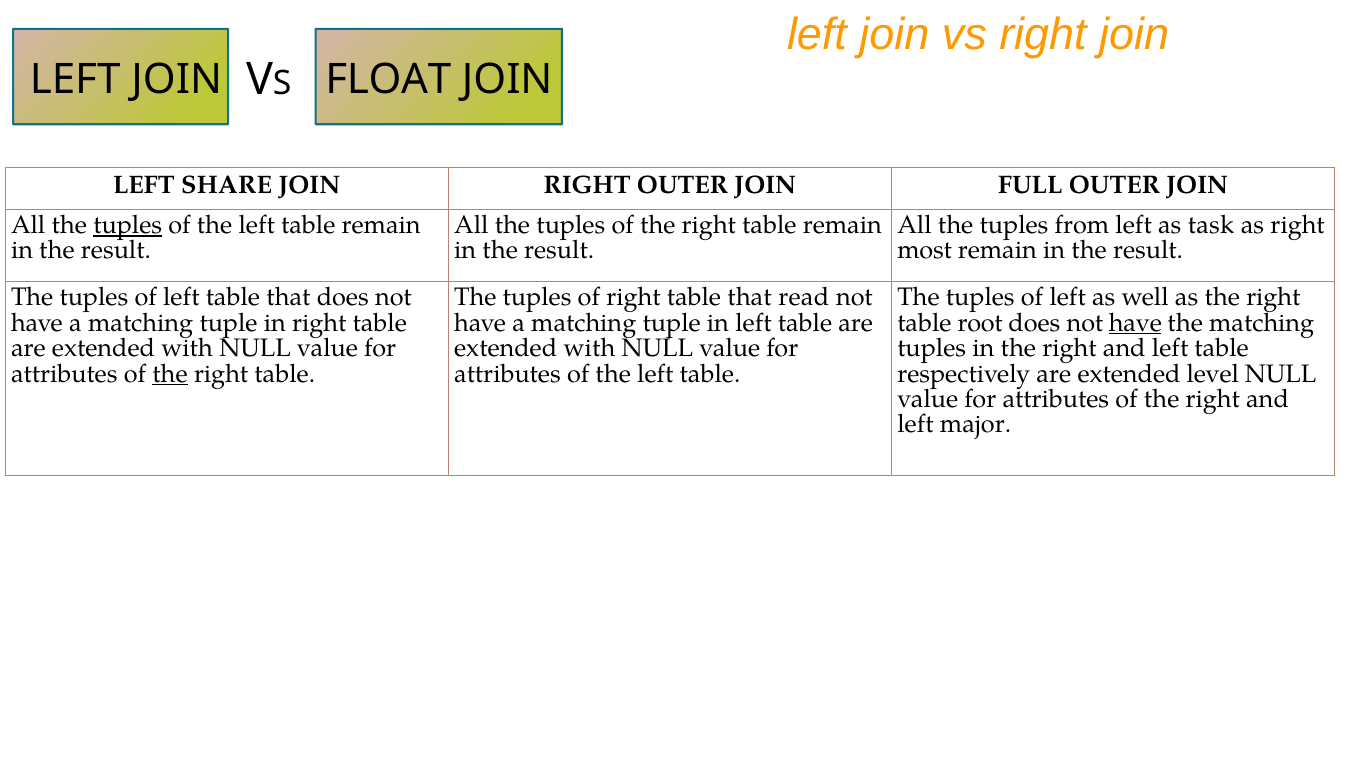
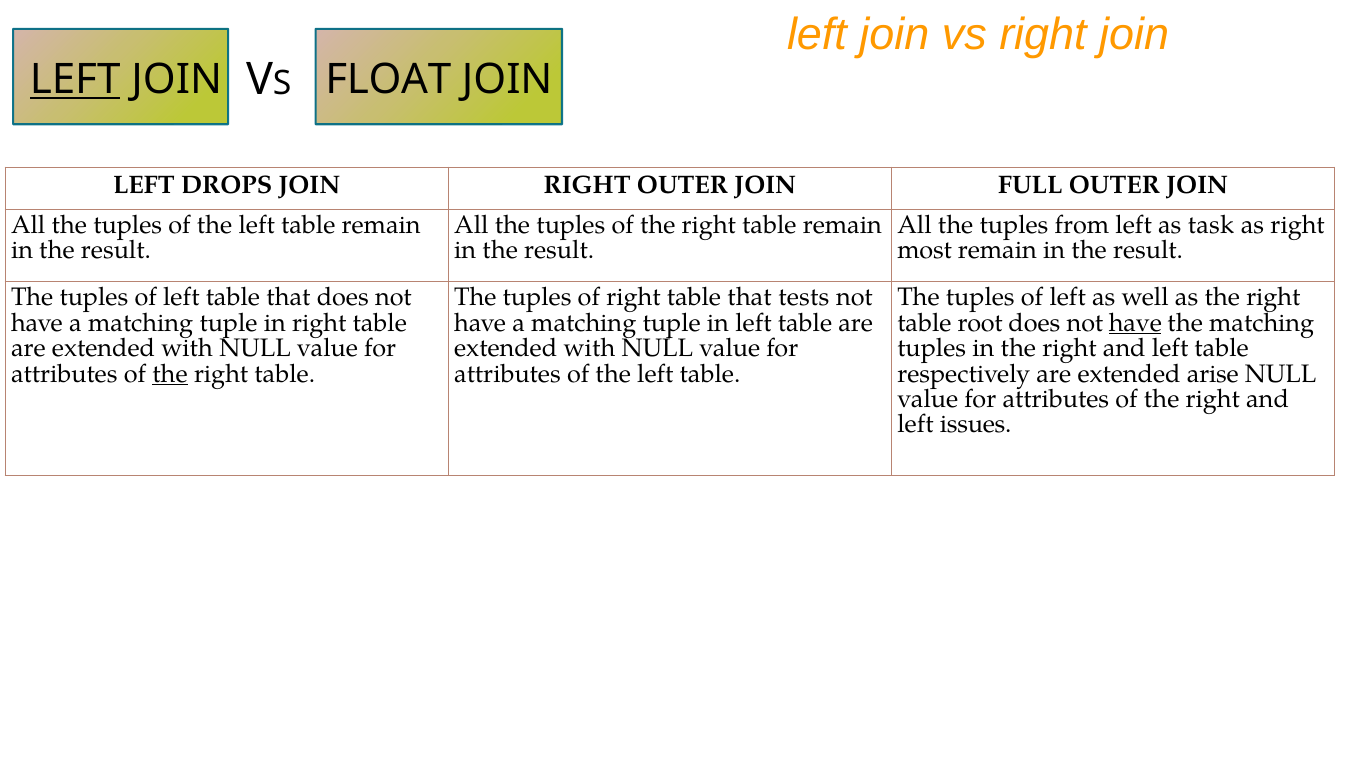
LEFT underline: none -> present (75, 80)
SHARE: SHARE -> DROPS (227, 186)
tuples underline: present -> none (128, 225)
read: read -> tests (804, 298)
level: level -> arise (1213, 374)
major: major -> issues (976, 425)
